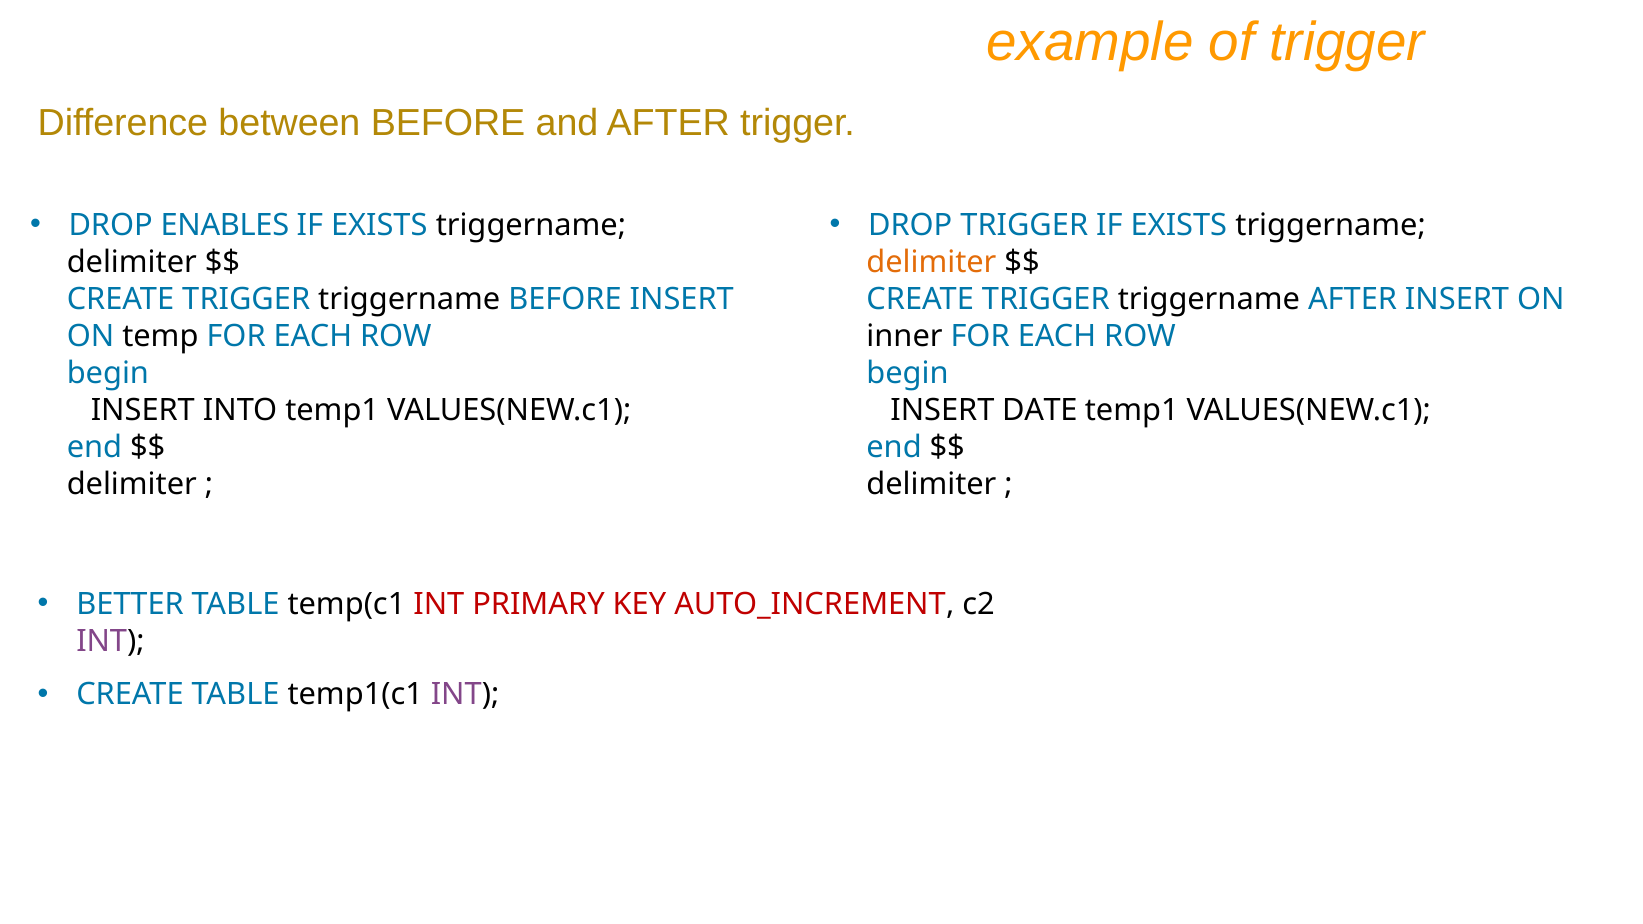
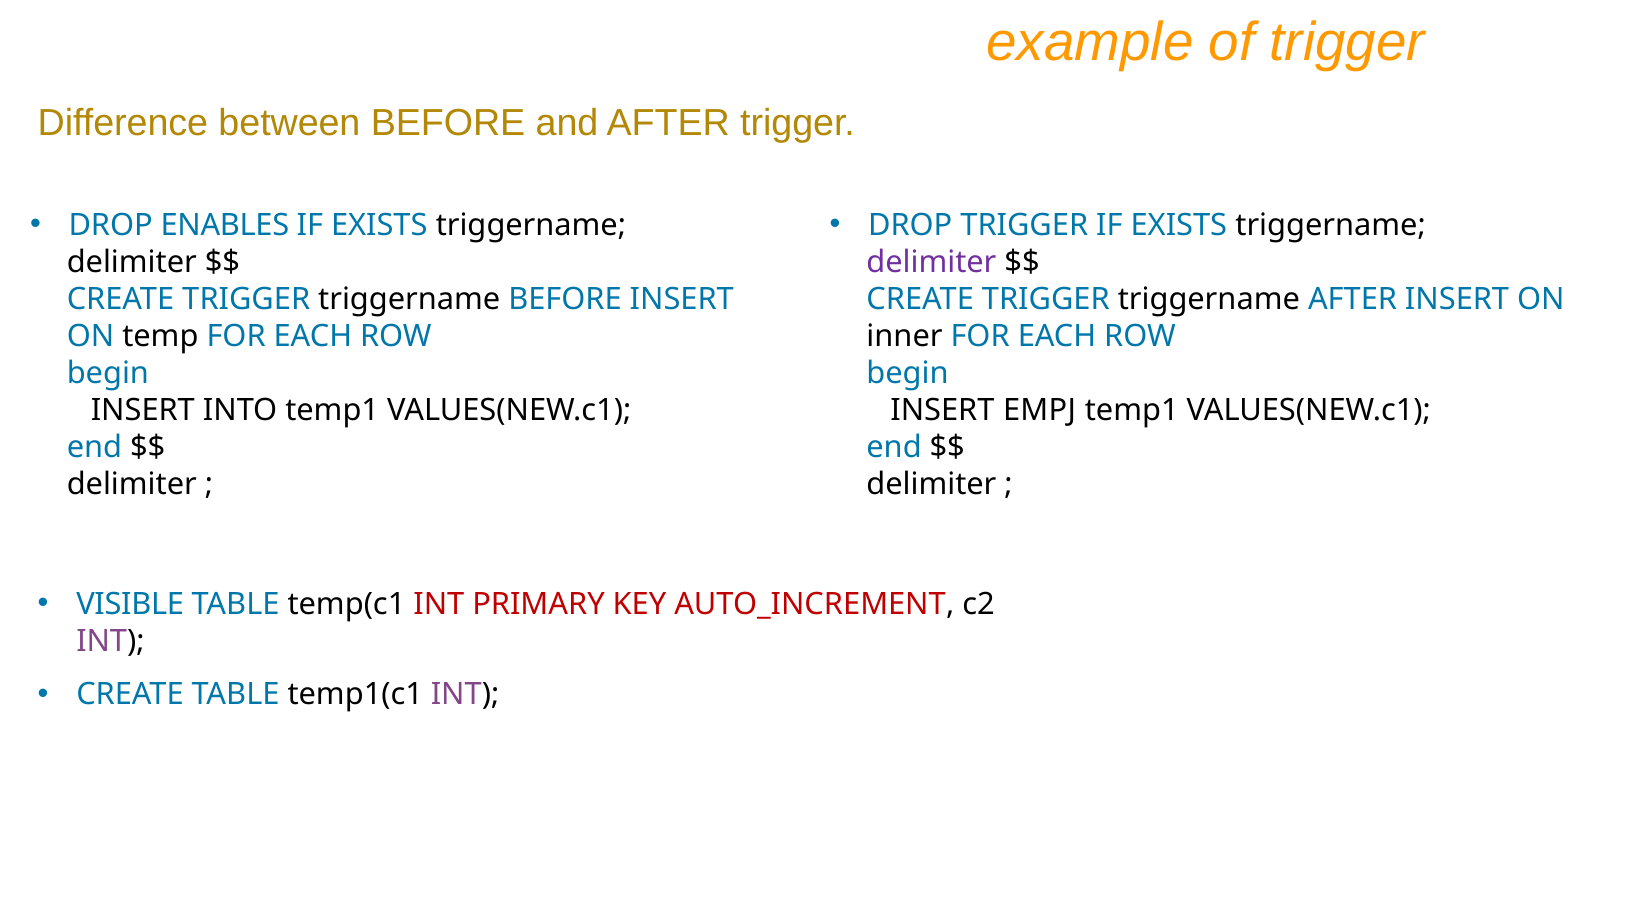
delimiter colour: orange -> purple (931, 262)
DATE: DATE -> EMPJ (1040, 410)
BETTER: BETTER -> VISIBLE (130, 605)
